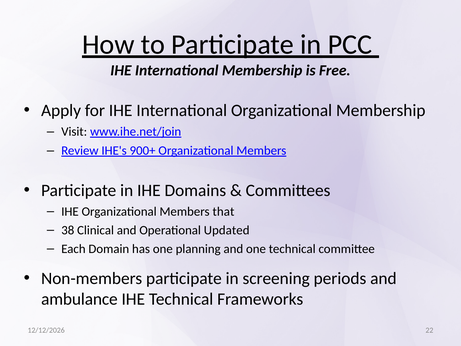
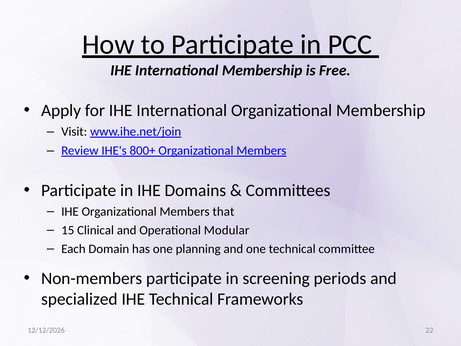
900+: 900+ -> 800+ (143, 151)
38: 38 -> 15 (68, 230)
Updated: Updated -> Modular (227, 230)
ambulance: ambulance -> specialized (79, 299)
